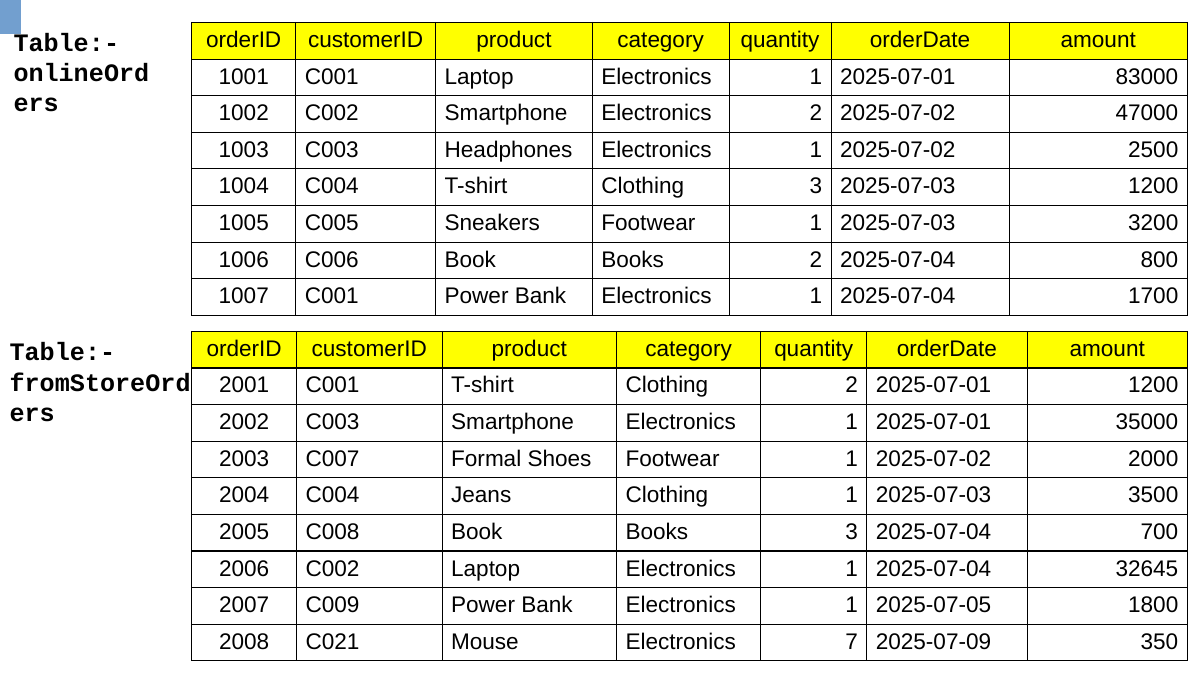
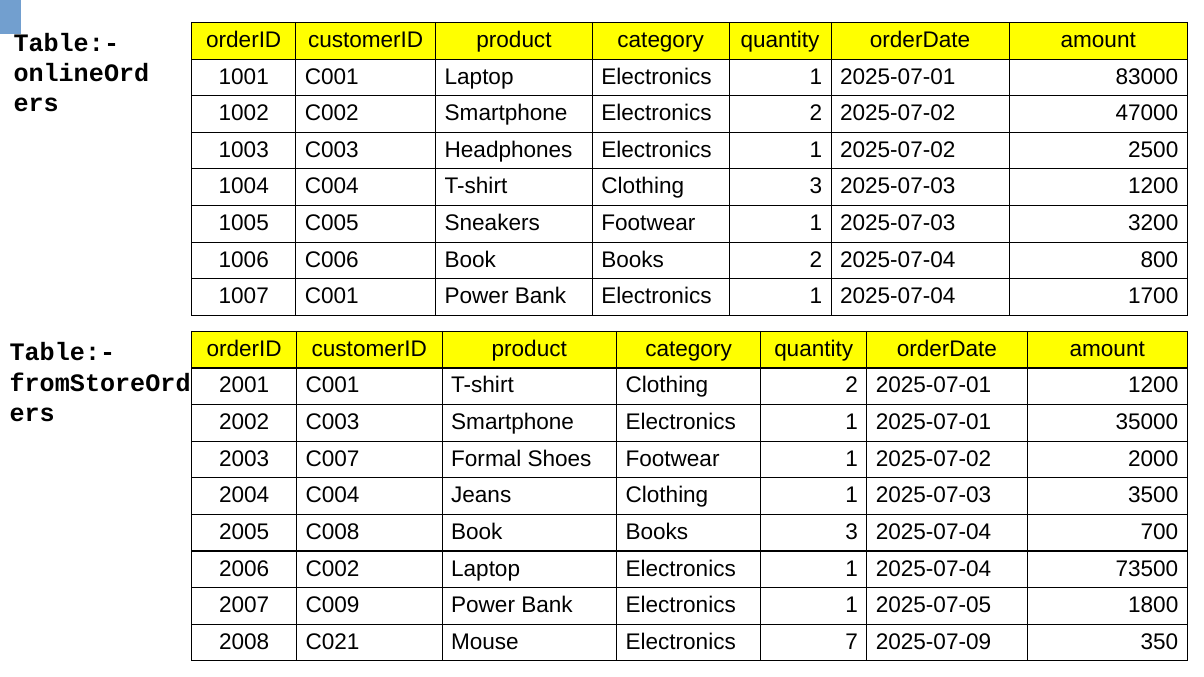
32645: 32645 -> 73500 (1147, 569)
